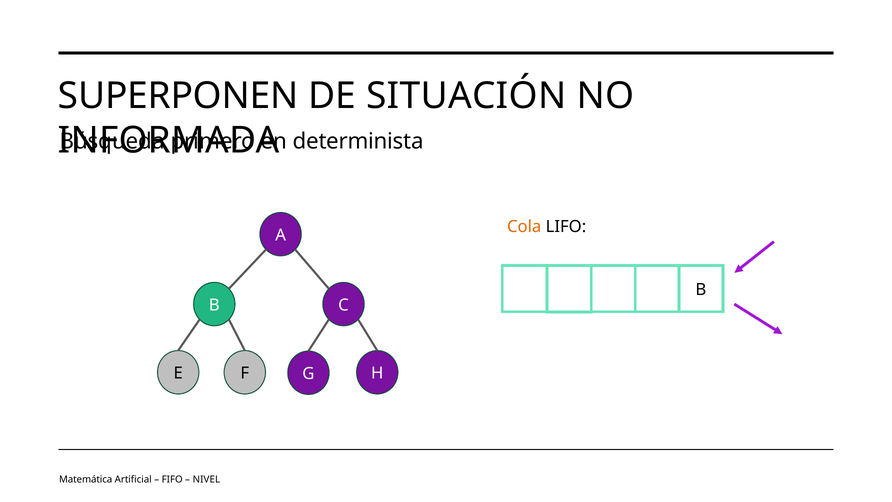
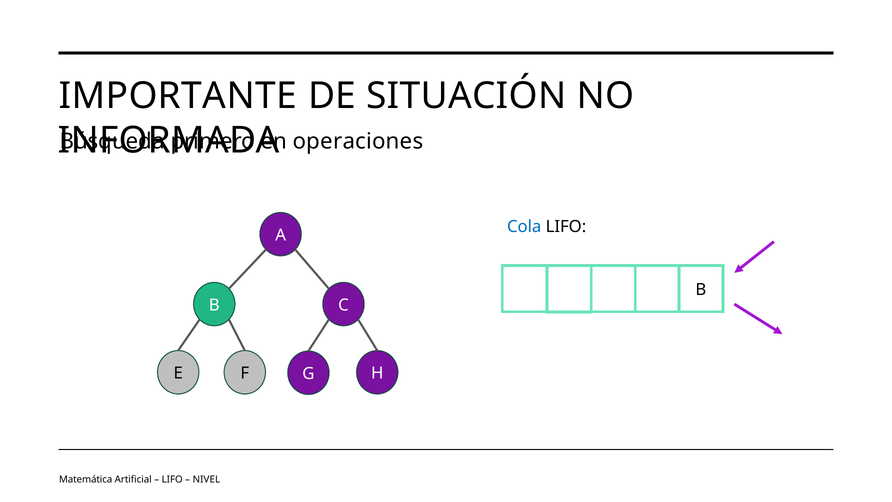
SUPERPONEN: SUPERPONEN -> IMPORTANTE (178, 96)
determinista: determinista -> operaciones (358, 141)
Cola colour: orange -> blue (524, 227)
FIFO: FIFO -> LIFO (172, 479)
